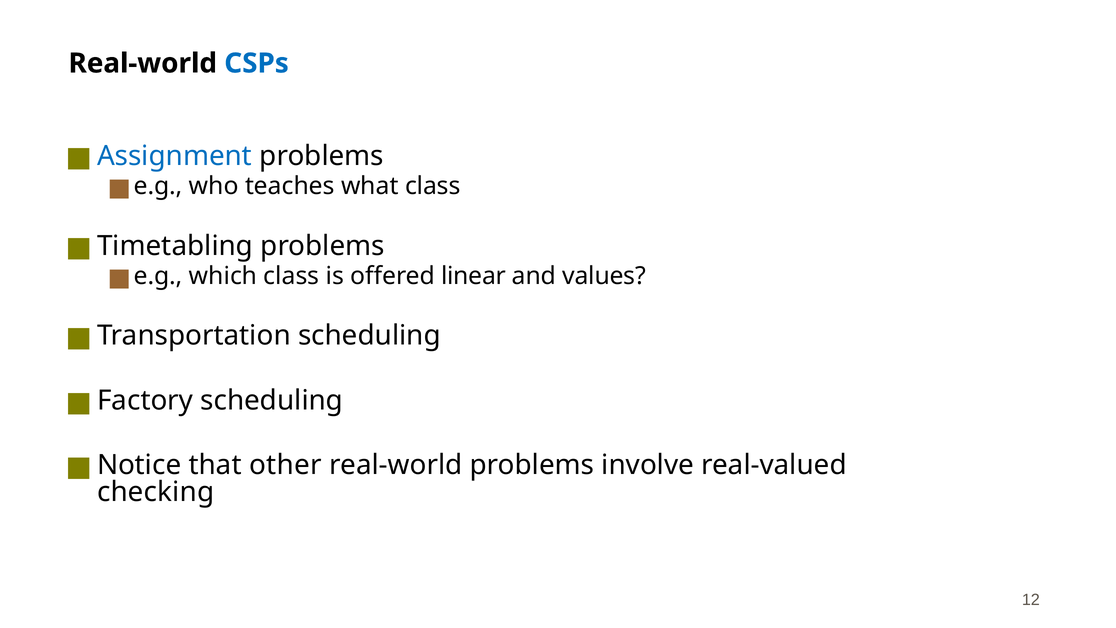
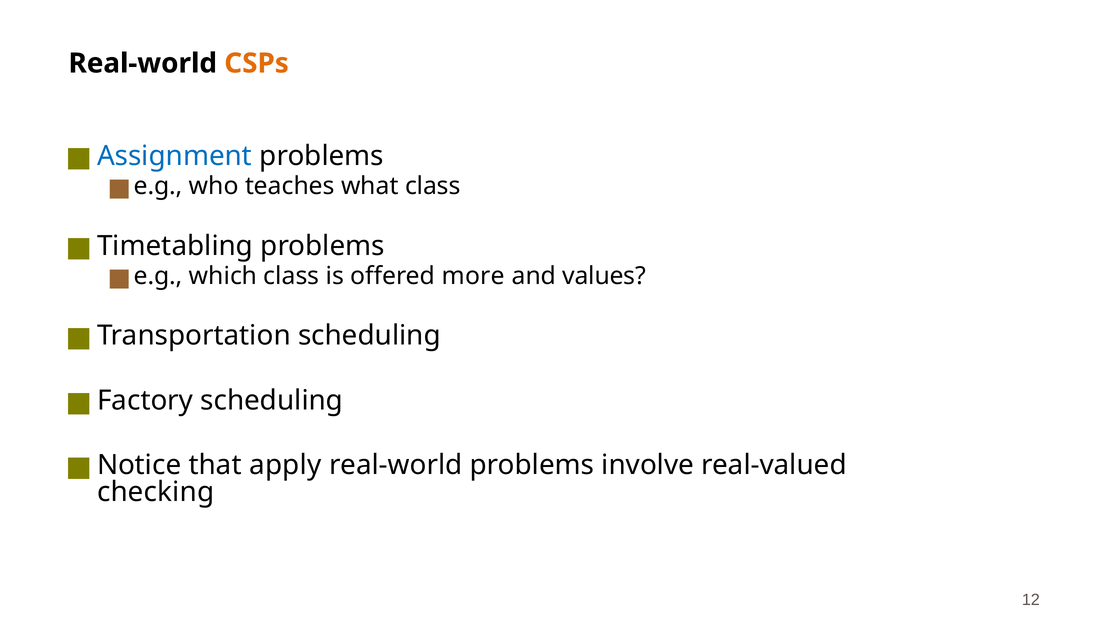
CSPs colour: blue -> orange (257, 63)
linear: linear -> more (473, 276)
other: other -> apply (285, 465)
